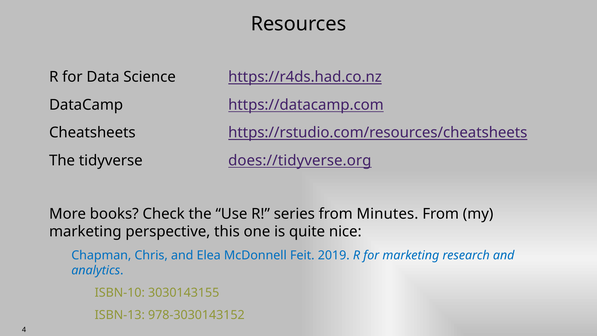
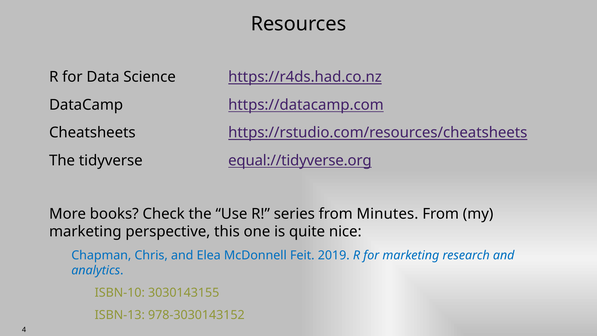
does://tidyverse.org: does://tidyverse.org -> equal://tidyverse.org (300, 160)
